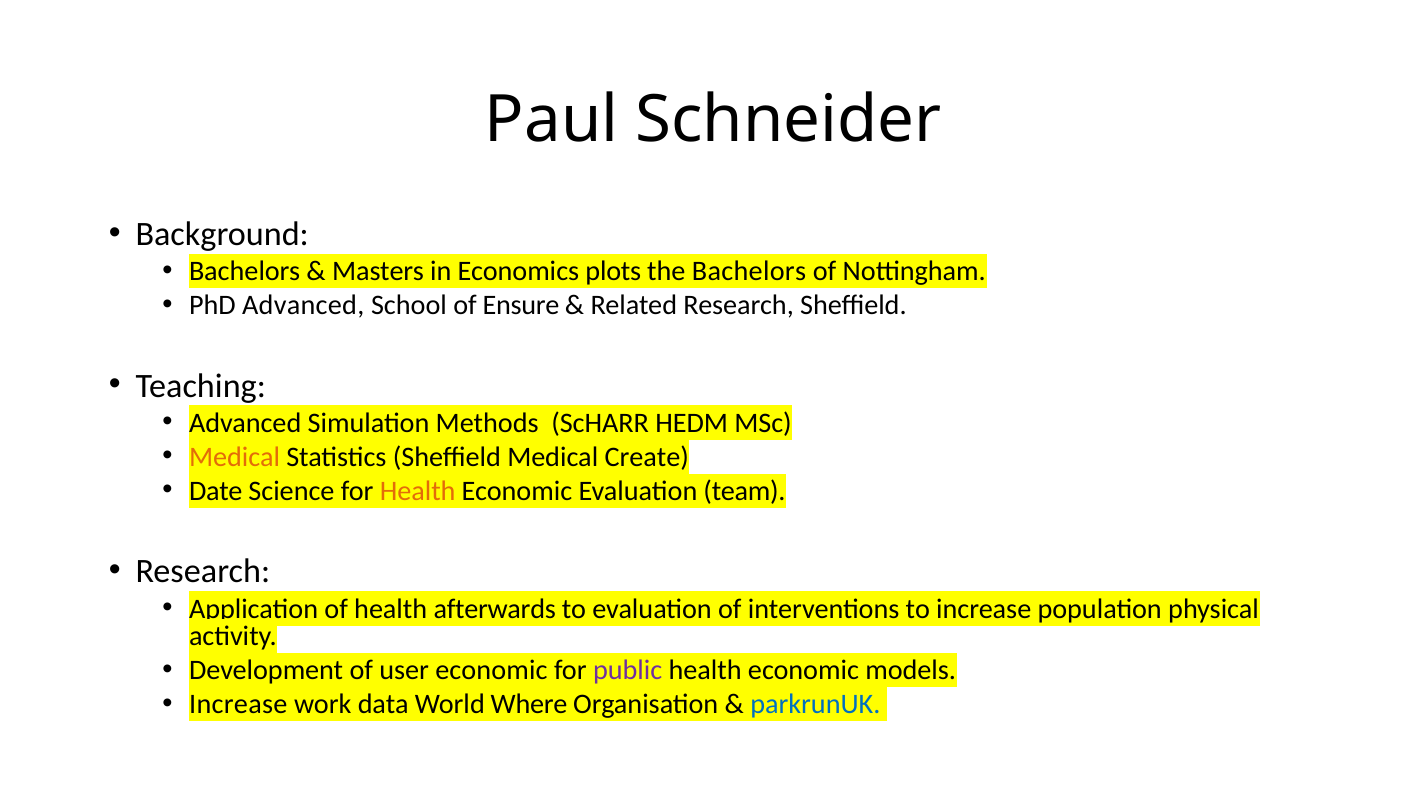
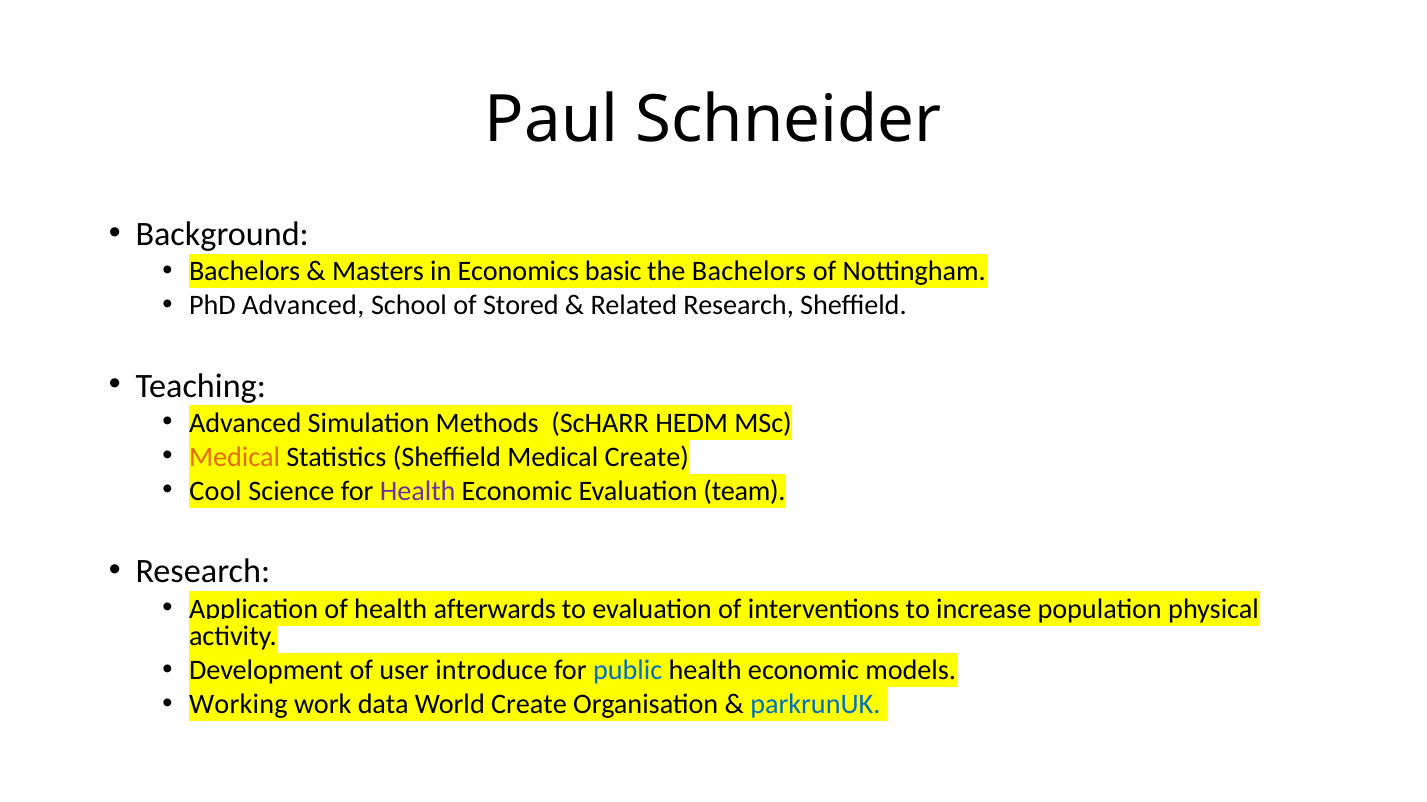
plots: plots -> basic (613, 272)
Ensure: Ensure -> Stored (521, 306)
Date: Date -> Cool (215, 492)
Health colour: orange -> purple (418, 492)
user economic: economic -> introduce (491, 671)
public colour: purple -> blue (628, 671)
Increase: Increase -> Working (238, 705)
World Where: Where -> Create (529, 705)
